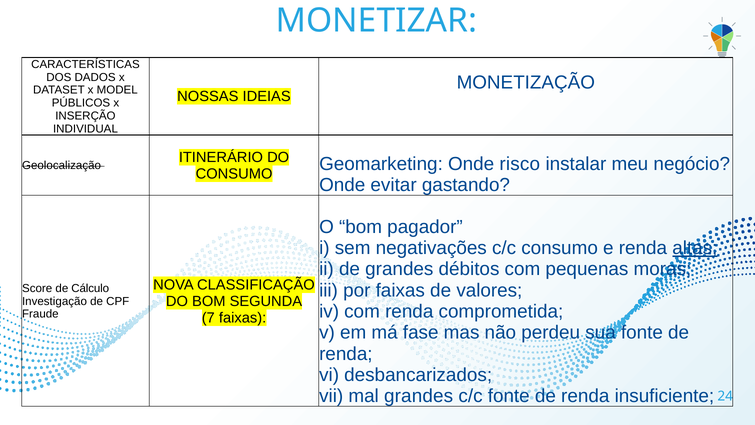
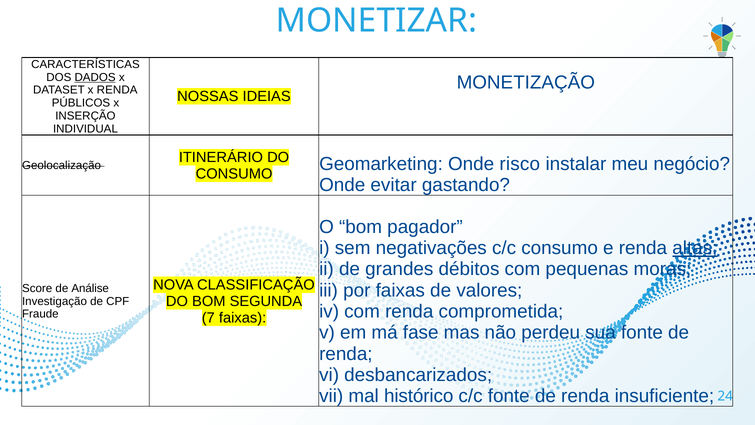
DADOS underline: none -> present (95, 77)
x MODEL: MODEL -> RENDA (117, 90)
Cálculo: Cálculo -> Análise (90, 288)
mal grandes: grandes -> histórico (419, 396)
